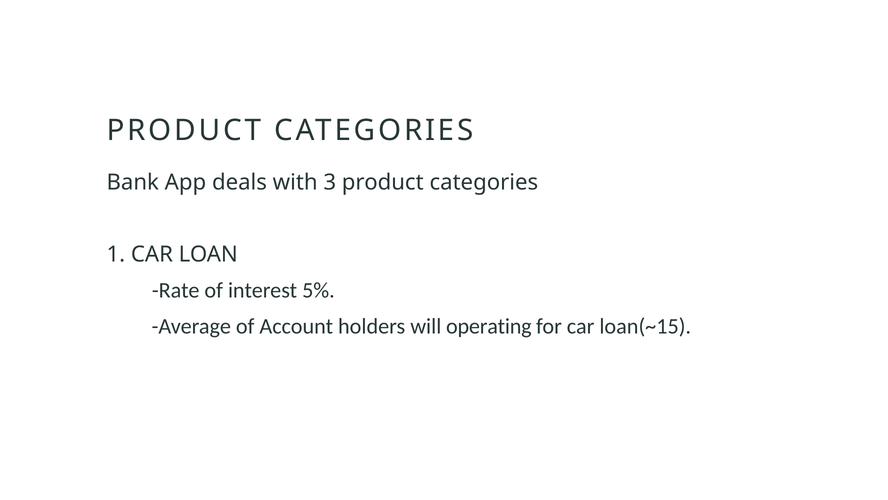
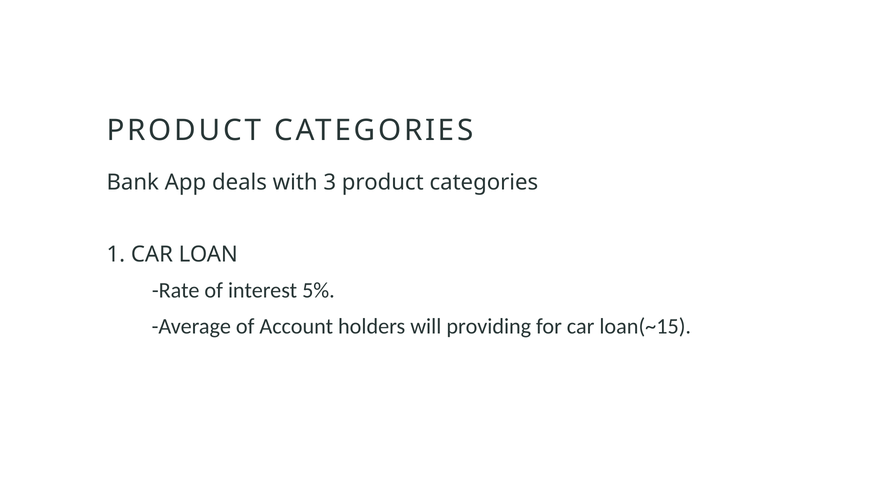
operating: operating -> providing (489, 326)
